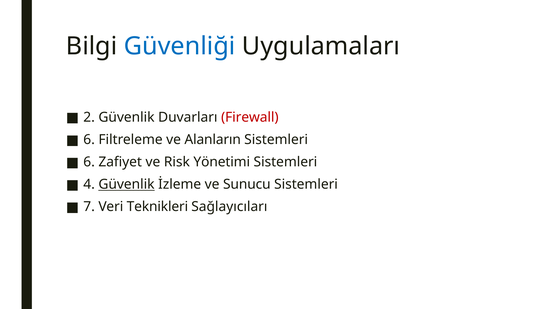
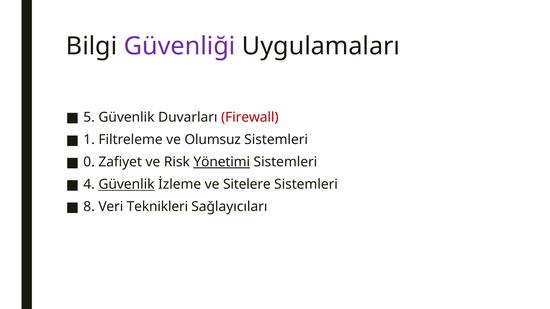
Güvenliği colour: blue -> purple (180, 46)
2: 2 -> 5 (89, 117)
6: 6 -> 1 (89, 140)
Alanların: Alanların -> Olumsuz (213, 140)
6: 6 -> 0 (89, 162)
Yönetimi underline: none -> present (222, 162)
Sunucu: Sunucu -> Sitelere (247, 185)
7: 7 -> 8 (89, 207)
